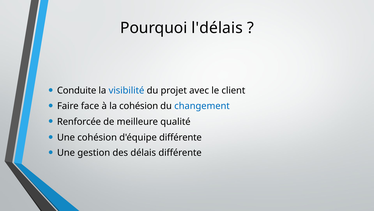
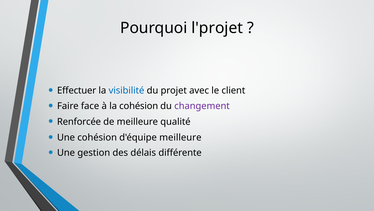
l'délais: l'délais -> l'projet (217, 28)
Conduite: Conduite -> Effectuer (77, 90)
changement colour: blue -> purple (202, 106)
d'équipe différente: différente -> meilleure (180, 137)
